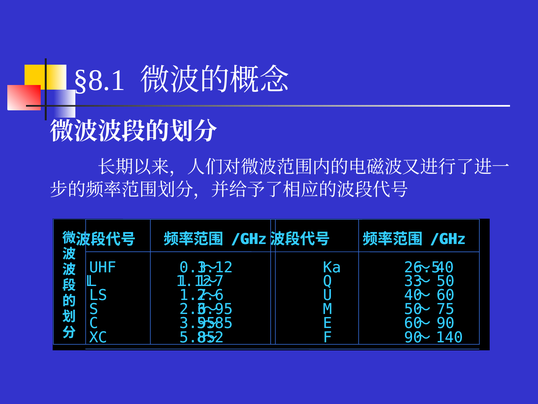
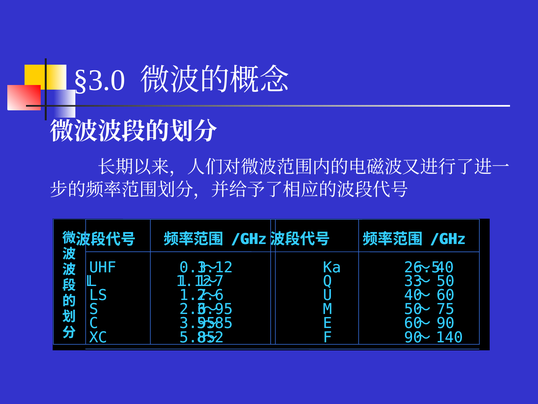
§8.1: §8.1 -> §3.0 (99, 80)
